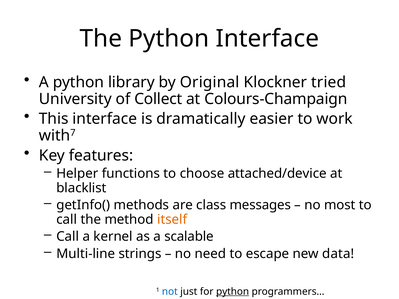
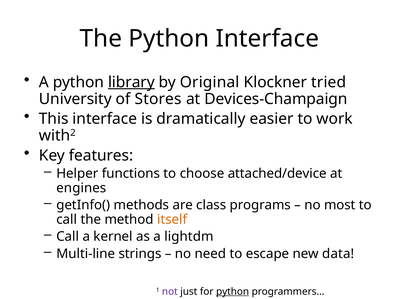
library underline: none -> present (131, 82)
Collect: Collect -> Stores (158, 99)
Colours-Champaign: Colours-Champaign -> Devices-Champaign (276, 99)
7: 7 -> 2 (73, 133)
blacklist: blacklist -> engines (81, 188)
messages: messages -> programs (260, 205)
scalable: scalable -> lightdm (189, 237)
not colour: blue -> purple (170, 292)
